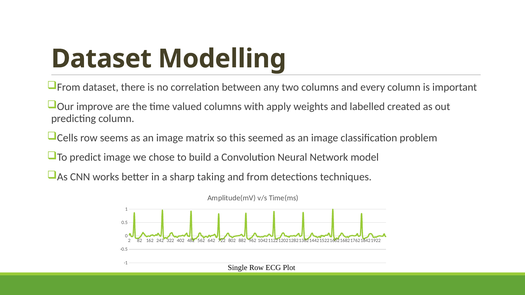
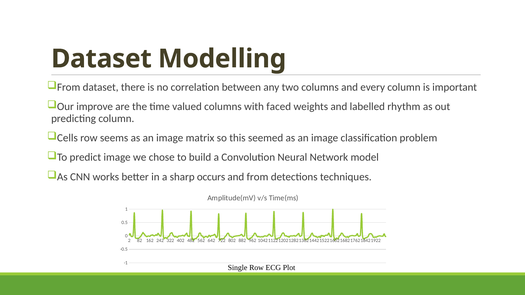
apply: apply -> faced (279, 107)
created: created -> rhythm (404, 107)
taking: taking -> occurs (211, 177)
